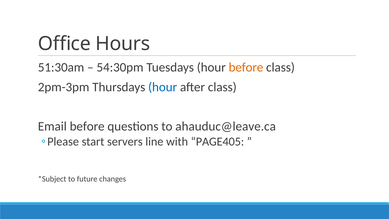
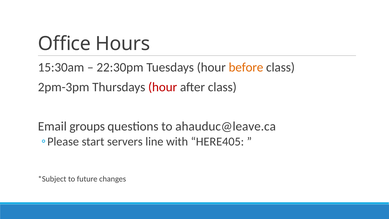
51:30am: 51:30am -> 15:30am (61, 67)
54:30pm: 54:30pm -> 22:30pm (120, 67)
hour colour: blue -> red (163, 87)
Email before: before -> groups (87, 126)
PAGE405: PAGE405 -> HERE405 (217, 142)
